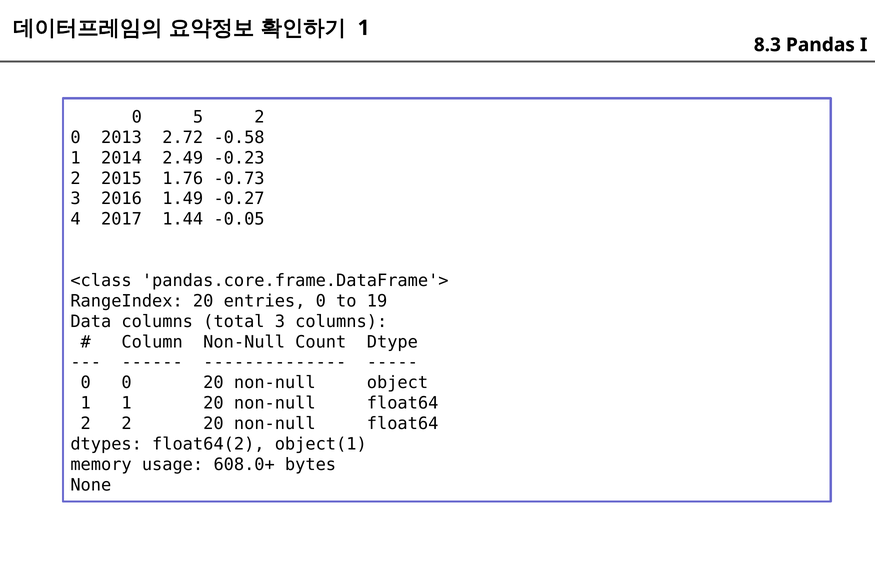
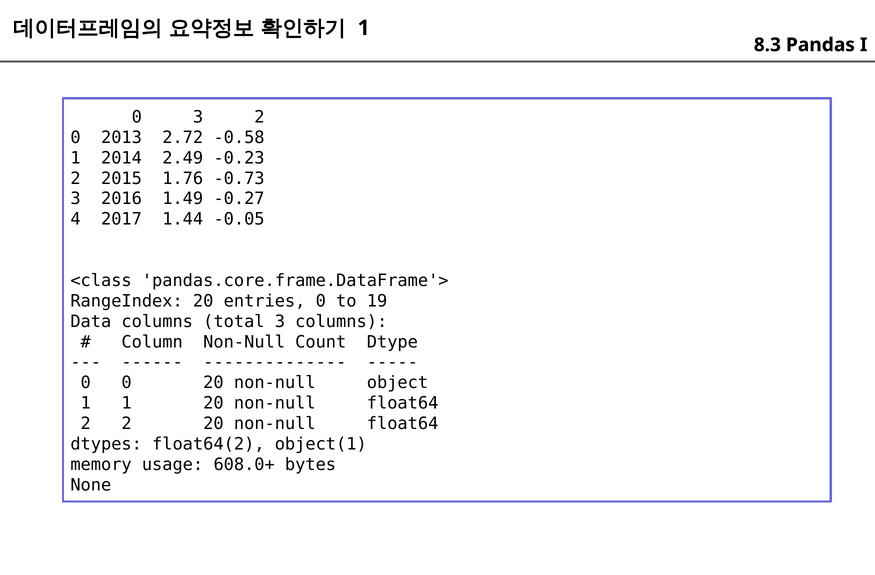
0 5: 5 -> 3 (198, 117)
